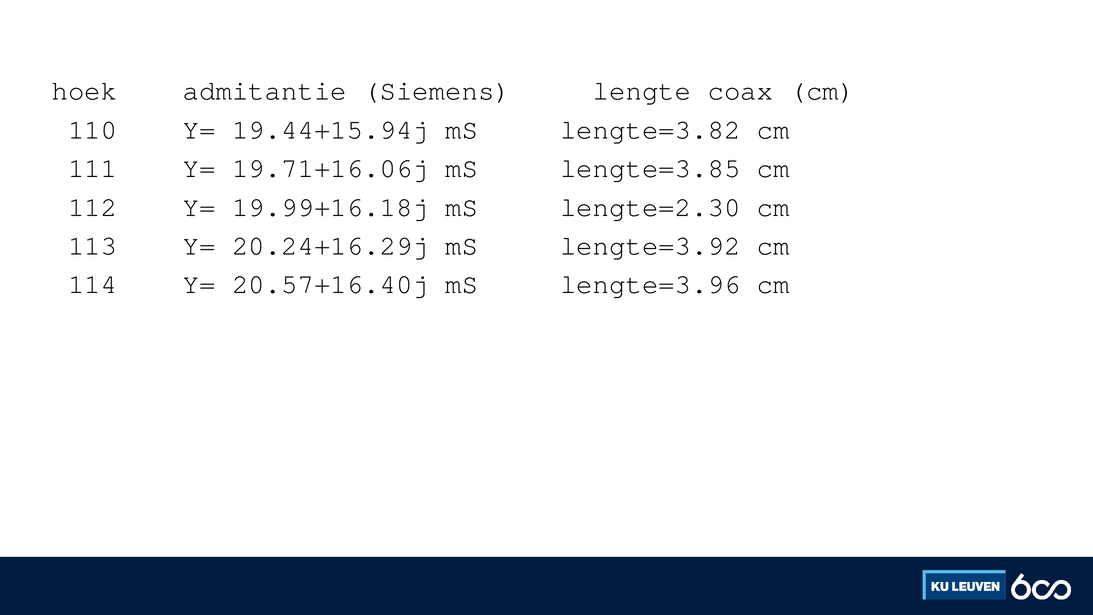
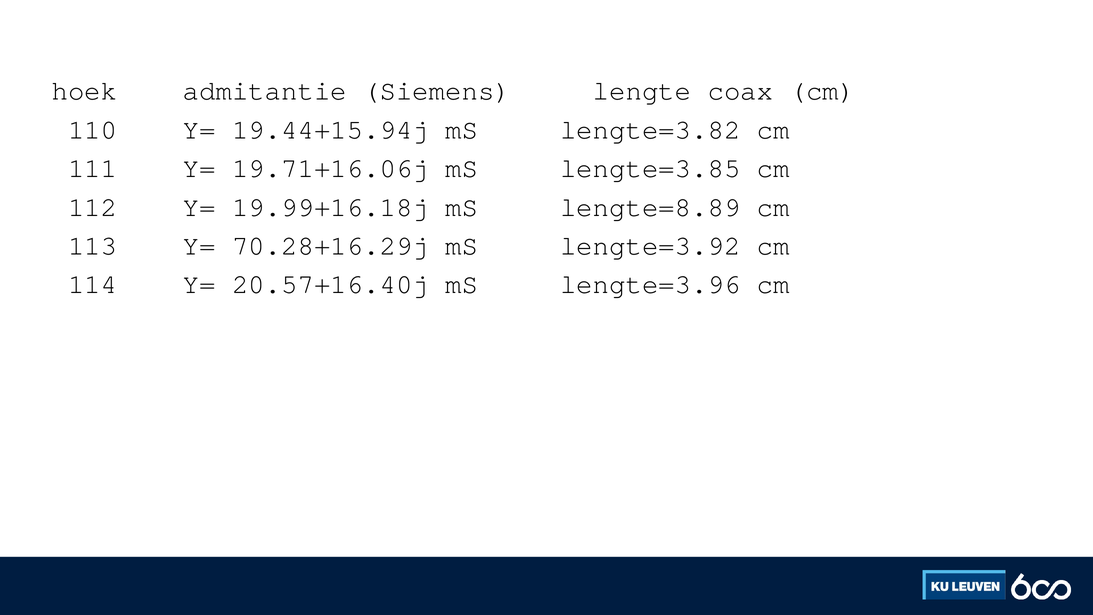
lengte=2.30: lengte=2.30 -> lengte=8.89 (650, 207)
20.24+16.29j: 20.24+16.29j -> 70.28+16.29j (330, 246)
